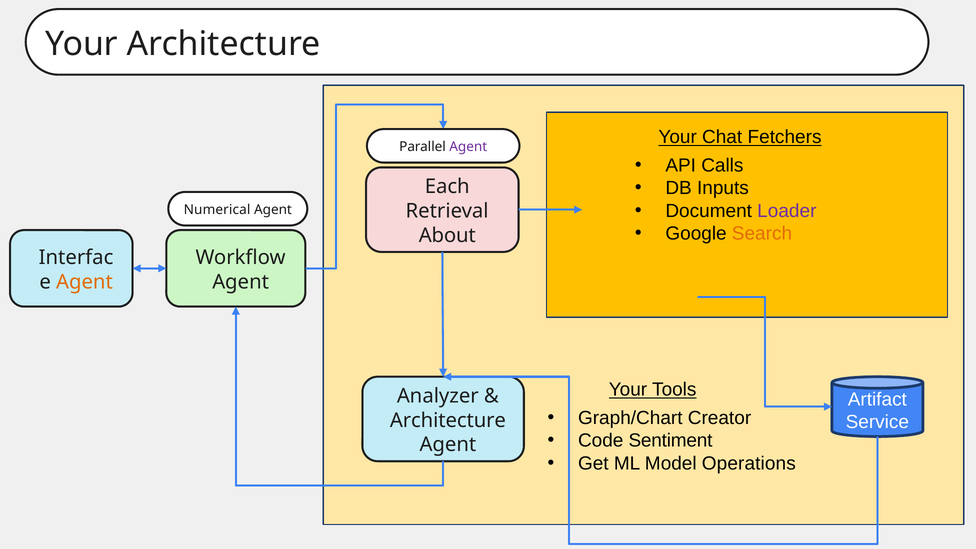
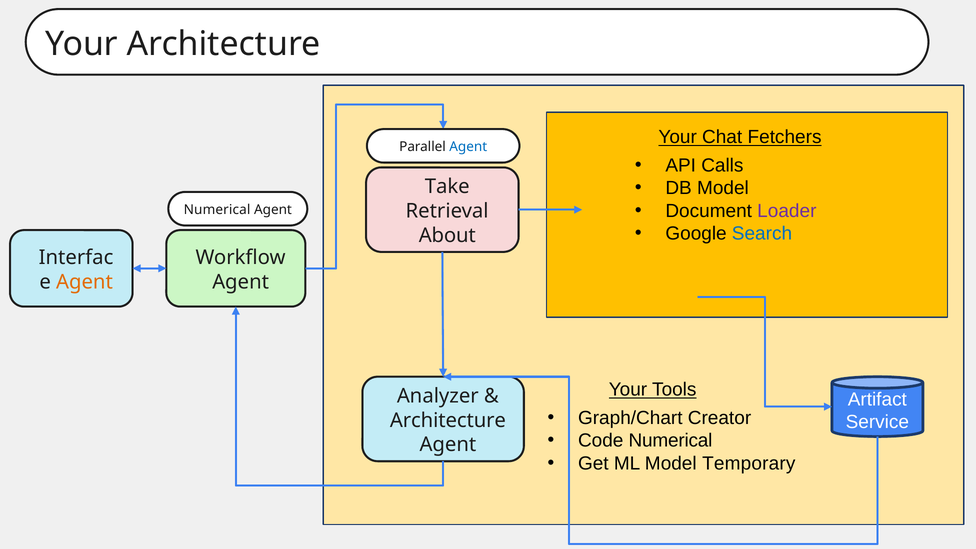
Agent colour: purple -> blue (468, 147)
DB Inputs: Inputs -> Model (723, 188)
Each: Each -> Take (447, 187)
Search colour: orange -> blue (762, 234)
Code Sentiment: Sentiment -> Numerical (670, 441)
Operations: Operations -> Temporary (749, 463)
